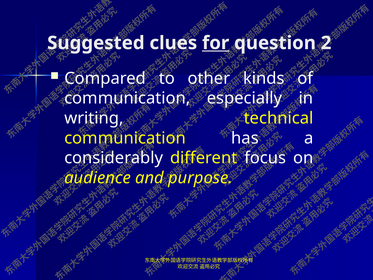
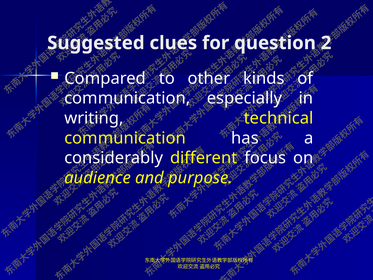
for underline: present -> none (216, 43)
